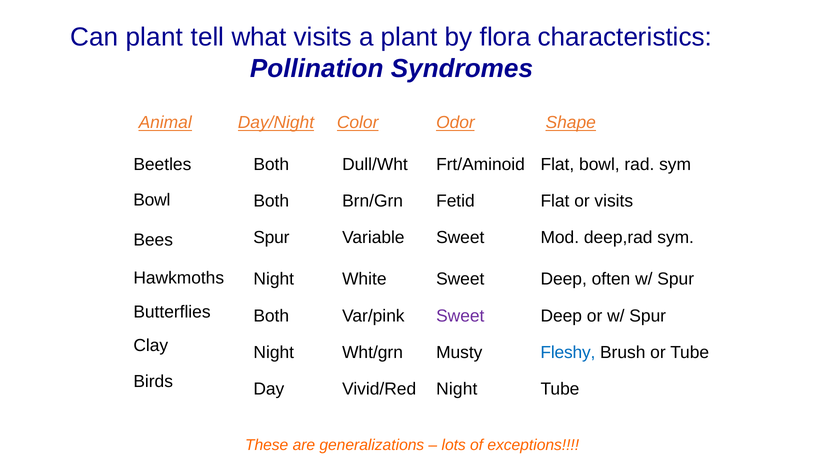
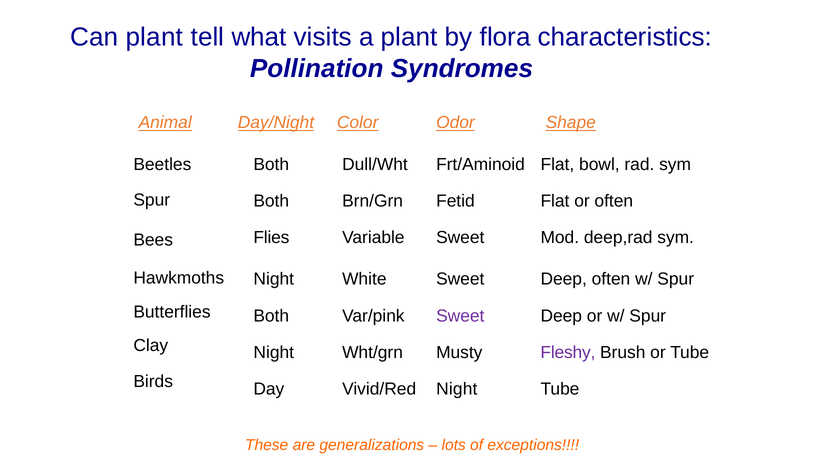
Bowl: Bowl -> Spur (152, 200)
or visits: visits -> often (614, 201)
Spur: Spur -> Flies (271, 237)
Fleshy colour: blue -> purple (568, 352)
